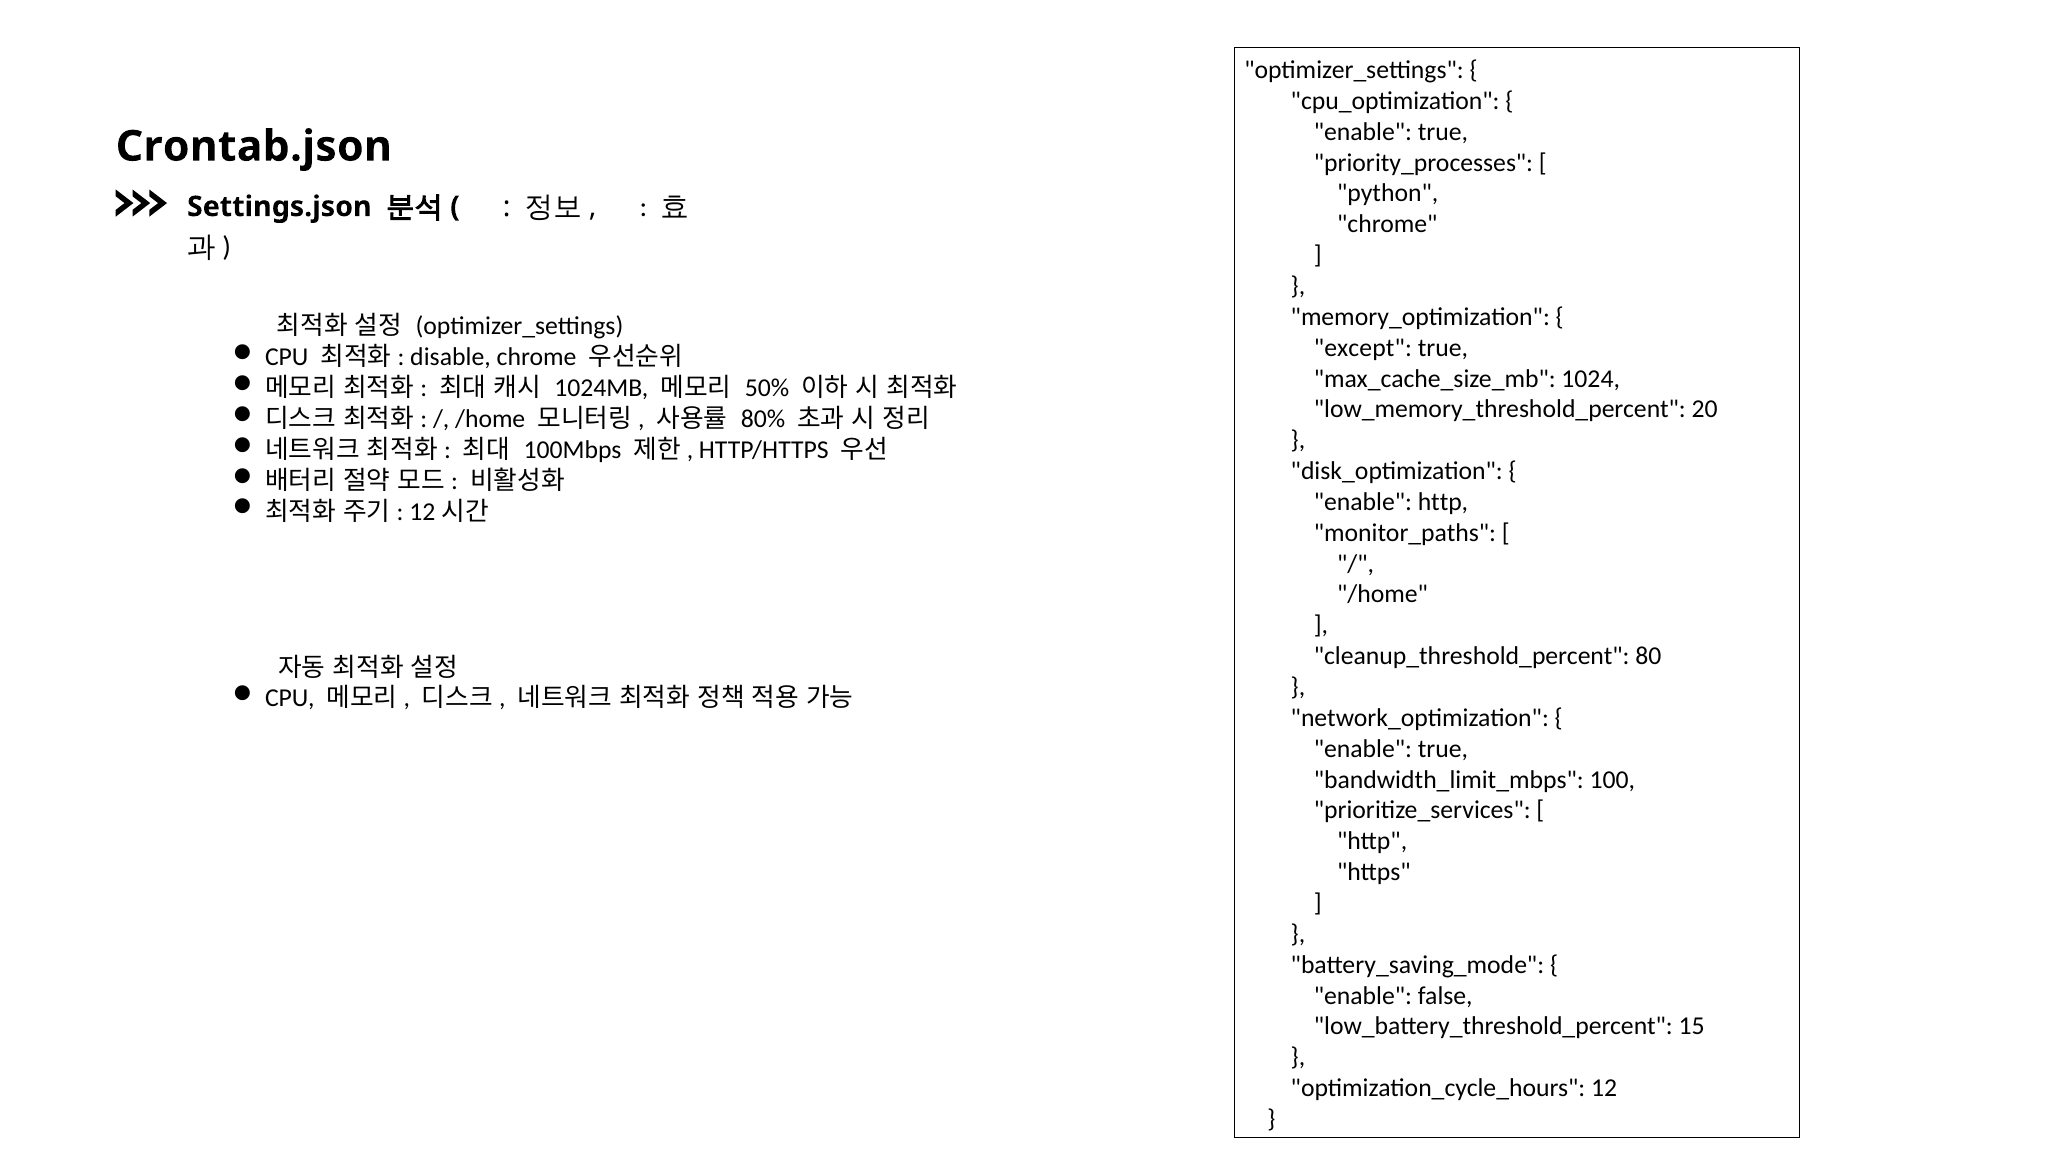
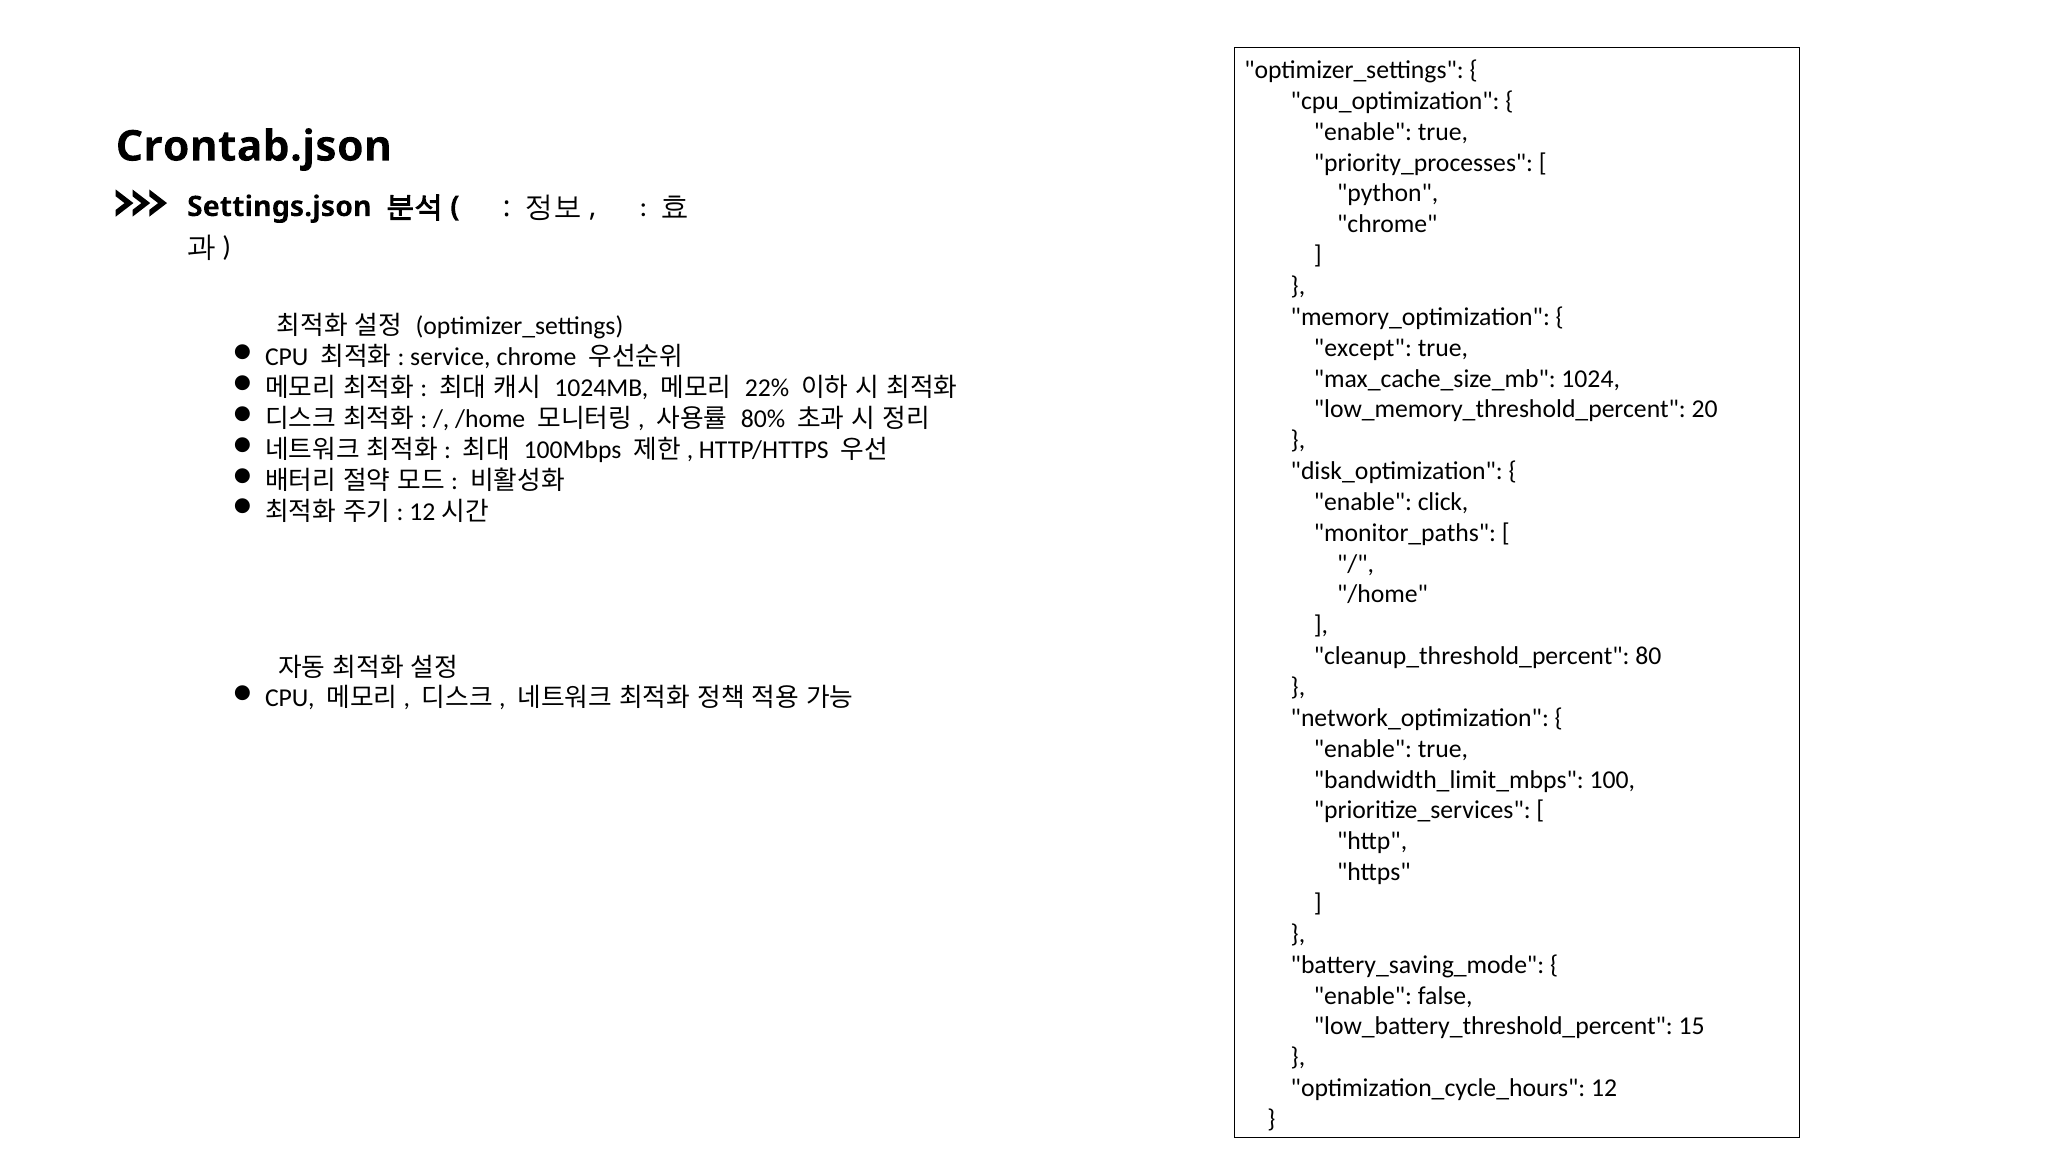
disable: disable -> service (450, 357)
50%: 50% -> 22% (767, 388)
enable http: http -> click (1443, 502)
